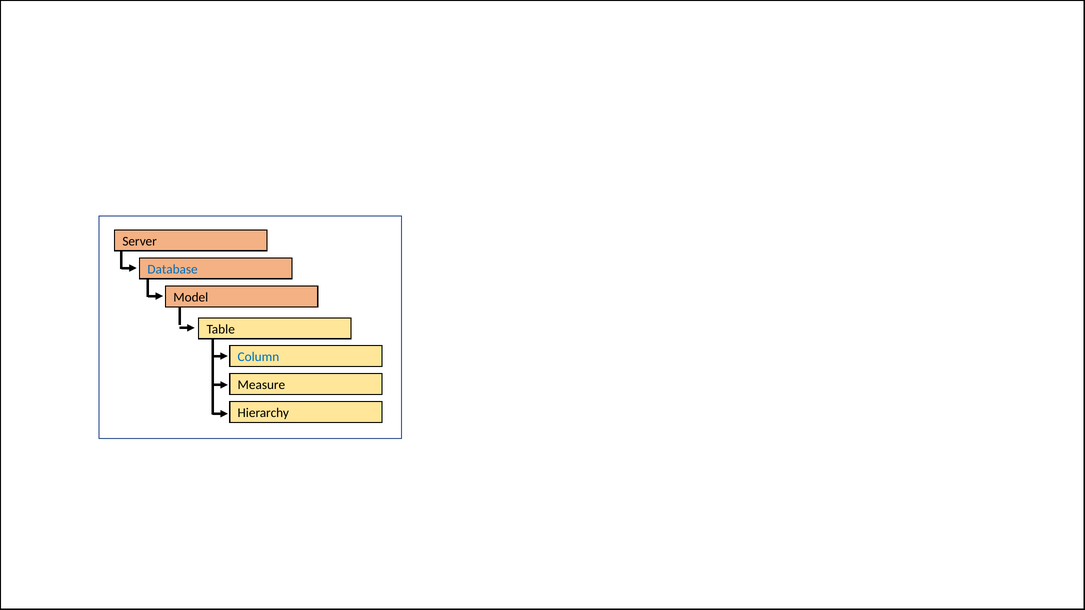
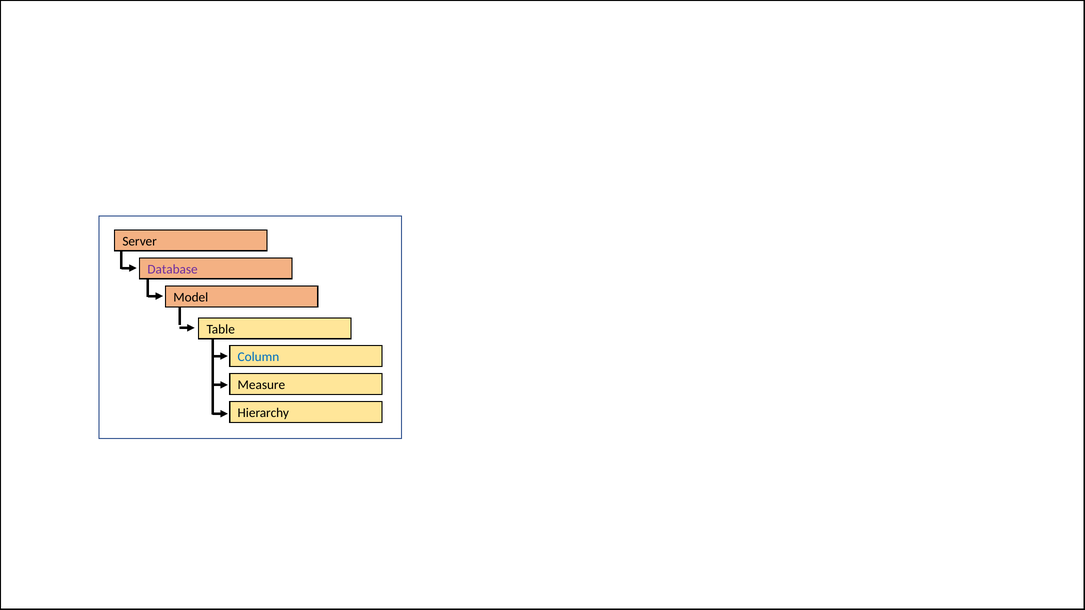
Database colour: blue -> purple (173, 269)
